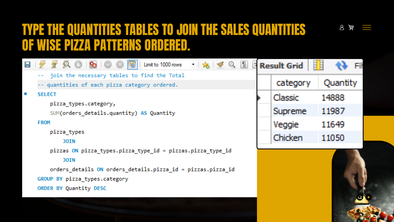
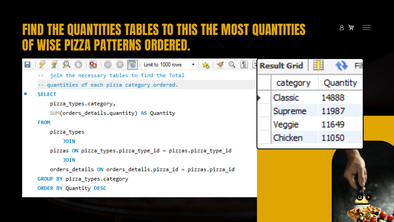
TYPE: TYPE -> FIND (33, 31)
JOIN: JOIN -> THIS (187, 31)
SALES: SALES -> MOST (235, 31)
